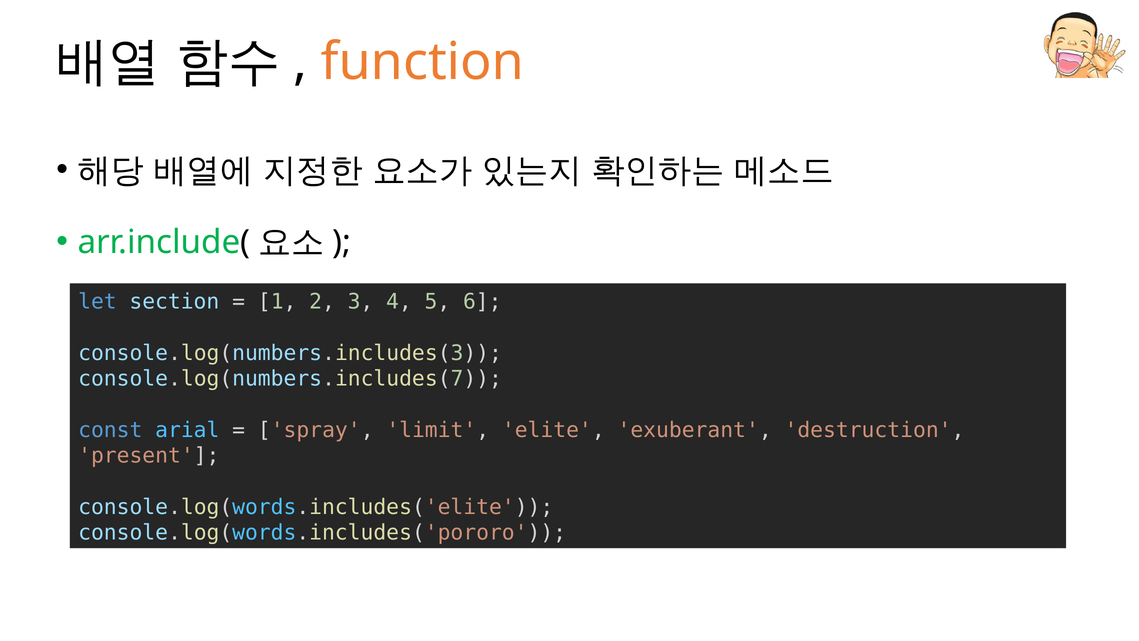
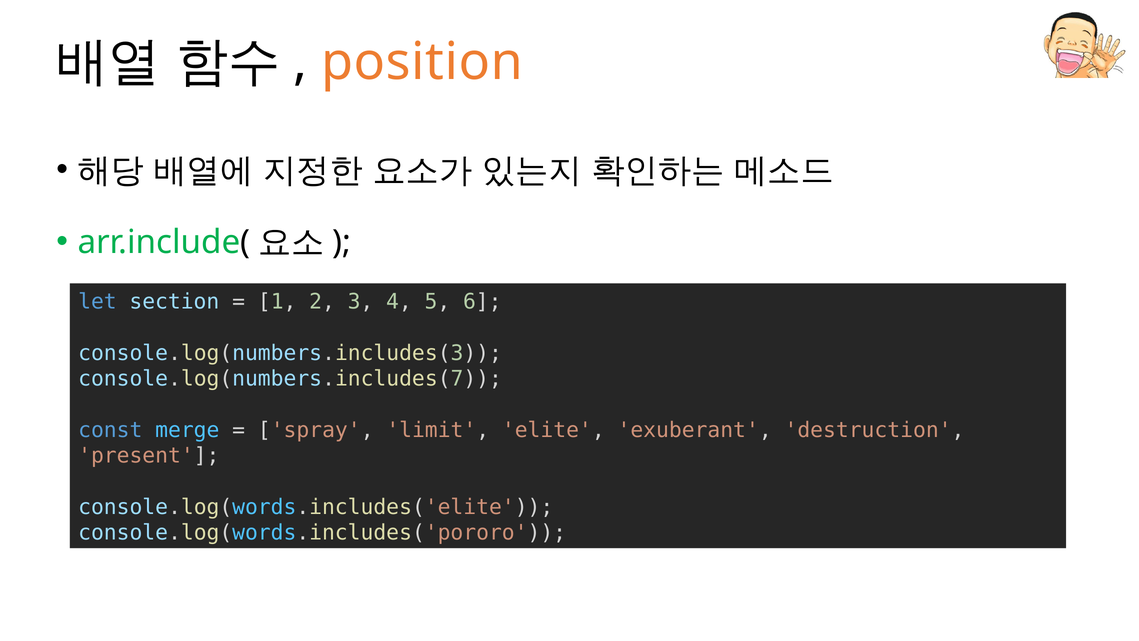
function: function -> position (422, 62)
arial: arial -> merge (187, 430)
